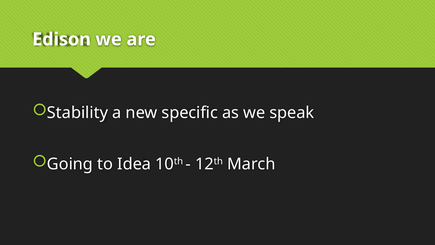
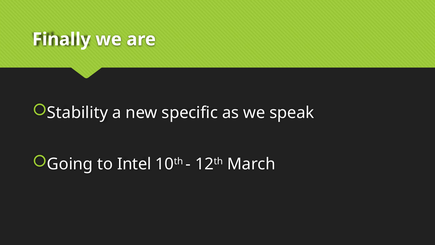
Edison: Edison -> Finally (62, 39)
Idea: Idea -> Intel (134, 164)
